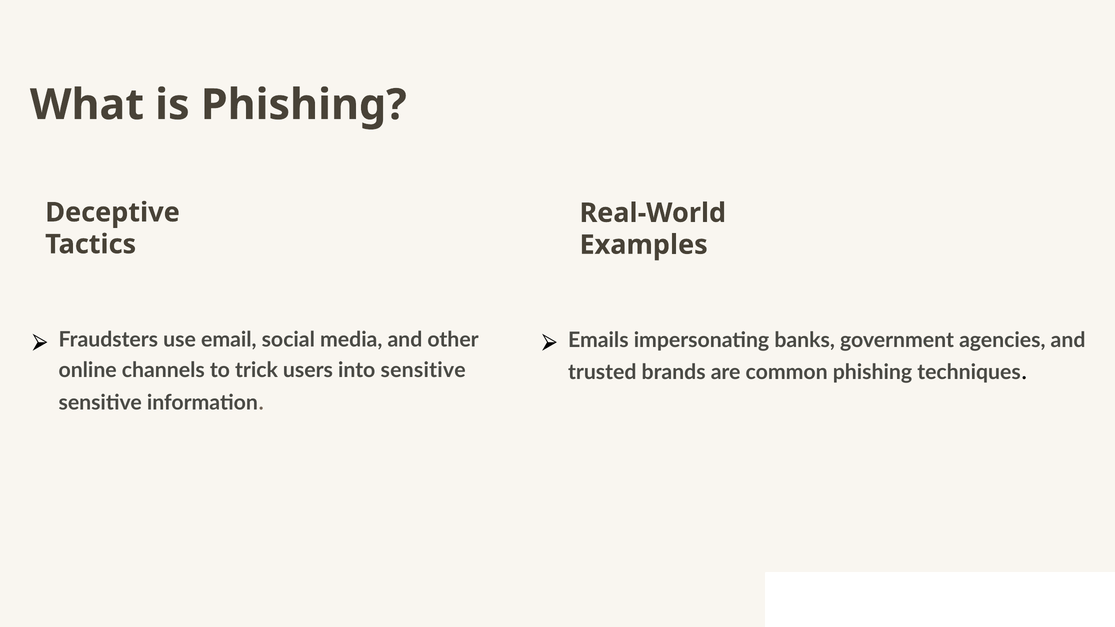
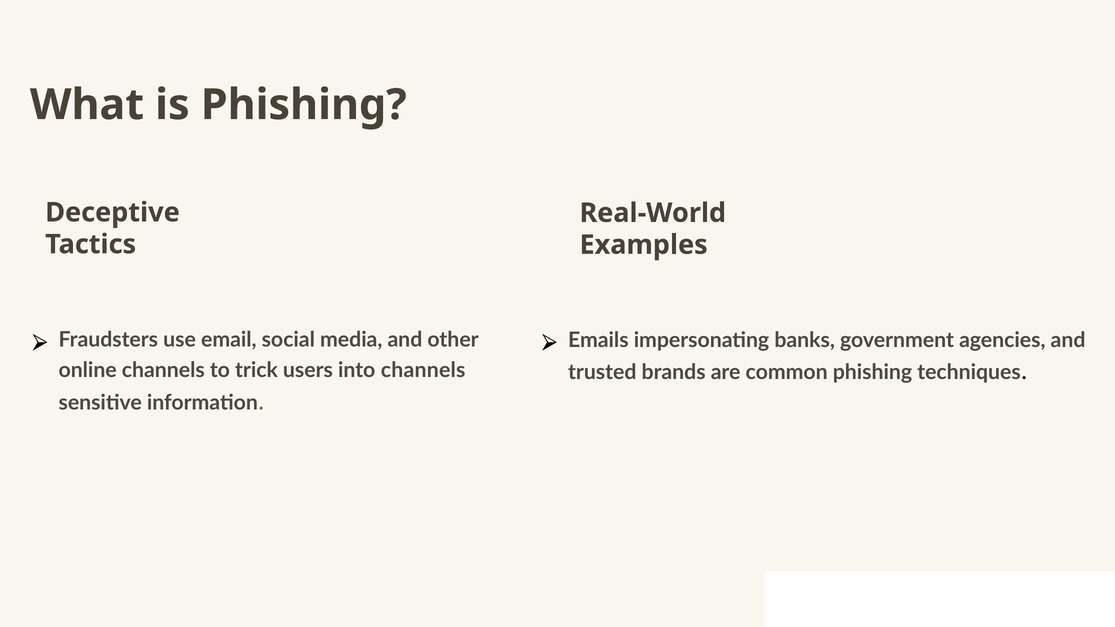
into sensitive: sensitive -> channels (423, 370)
